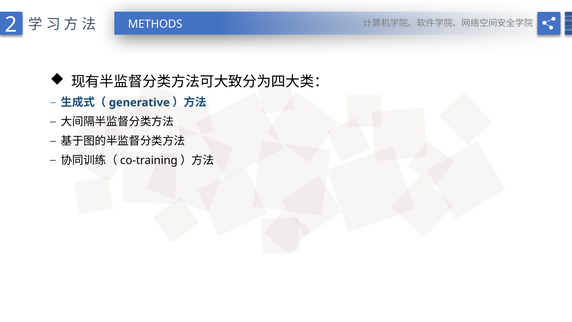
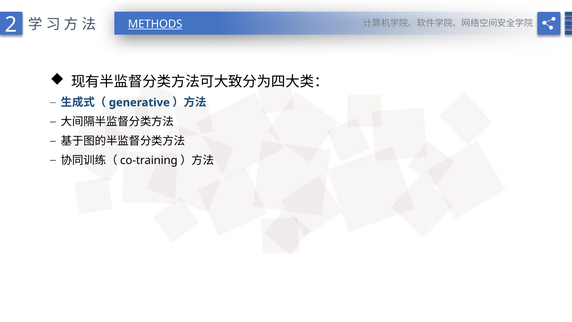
METHODS underline: none -> present (155, 24)
